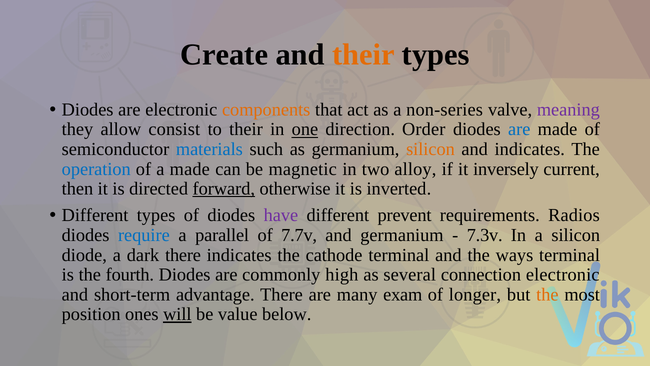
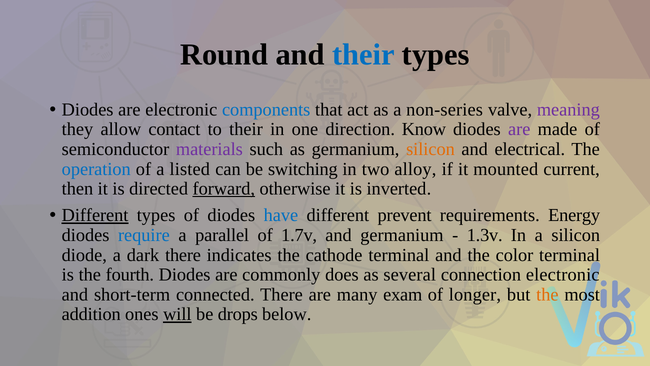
Create: Create -> Round (224, 55)
their colour: orange -> blue (364, 55)
components colour: orange -> blue (266, 110)
consist: consist -> contact (174, 129)
one underline: present -> none (305, 129)
Order: Order -> Know (424, 129)
are colour: blue -> purple (519, 129)
materials colour: blue -> purple (209, 149)
and indicates: indicates -> electrical (530, 149)
a made: made -> listed (190, 169)
magnetic: magnetic -> switching (303, 169)
inversely: inversely -> mounted (506, 169)
Different underline: none -> present (95, 215)
have colour: purple -> blue (281, 215)
Radios: Radios -> Energy (574, 215)
7.7v: 7.7v -> 1.7v (299, 235)
7.3v: 7.3v -> 1.3v (485, 235)
ways: ways -> color (514, 255)
high: high -> does (342, 274)
advantage: advantage -> connected (215, 294)
position: position -> addition (91, 314)
value: value -> drops (238, 314)
